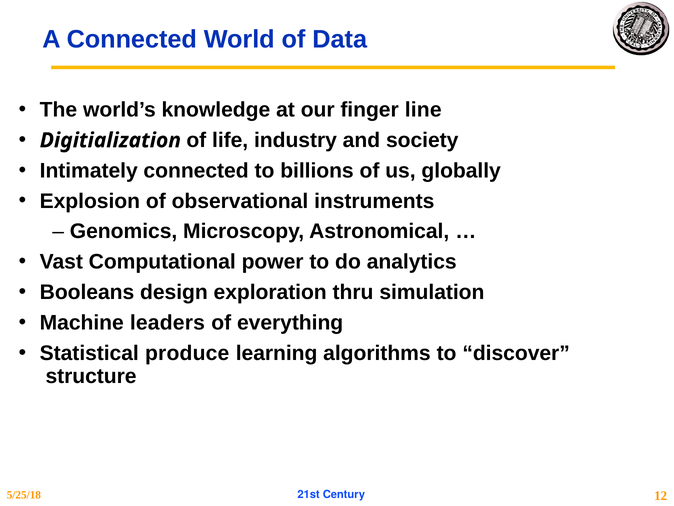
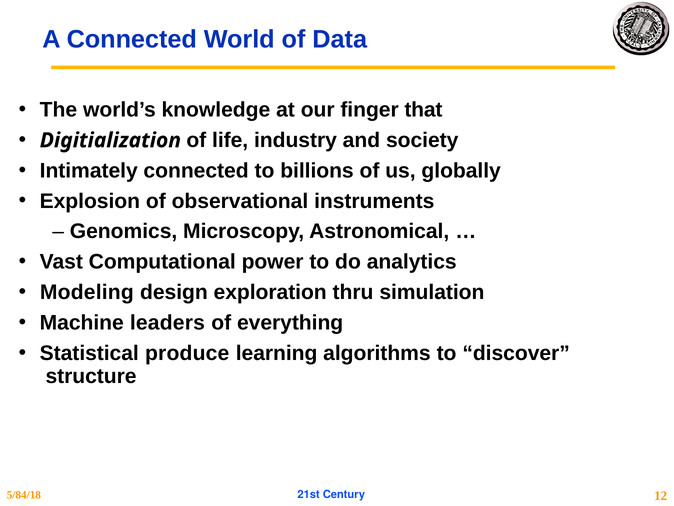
line: line -> that (423, 110)
Booleans: Booleans -> Modeling (87, 292)
5/25/18: 5/25/18 -> 5/84/18 (24, 495)
